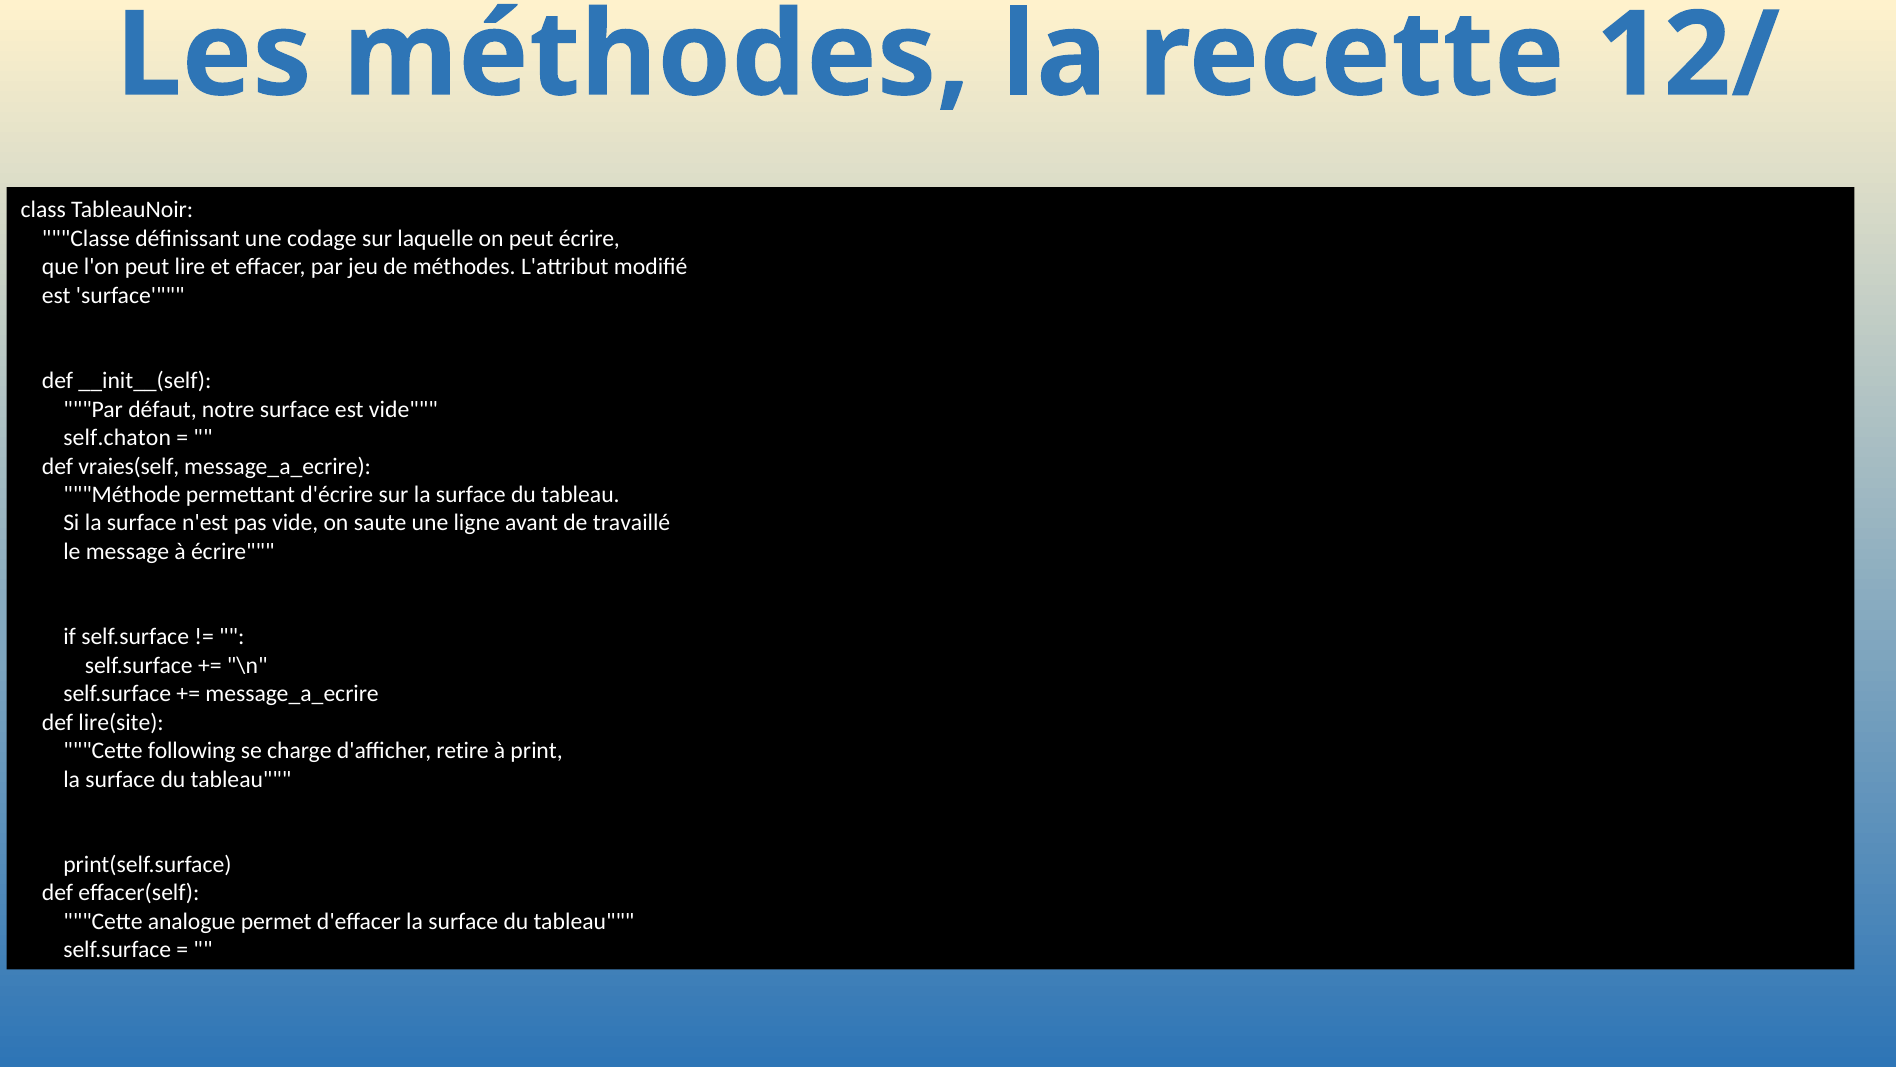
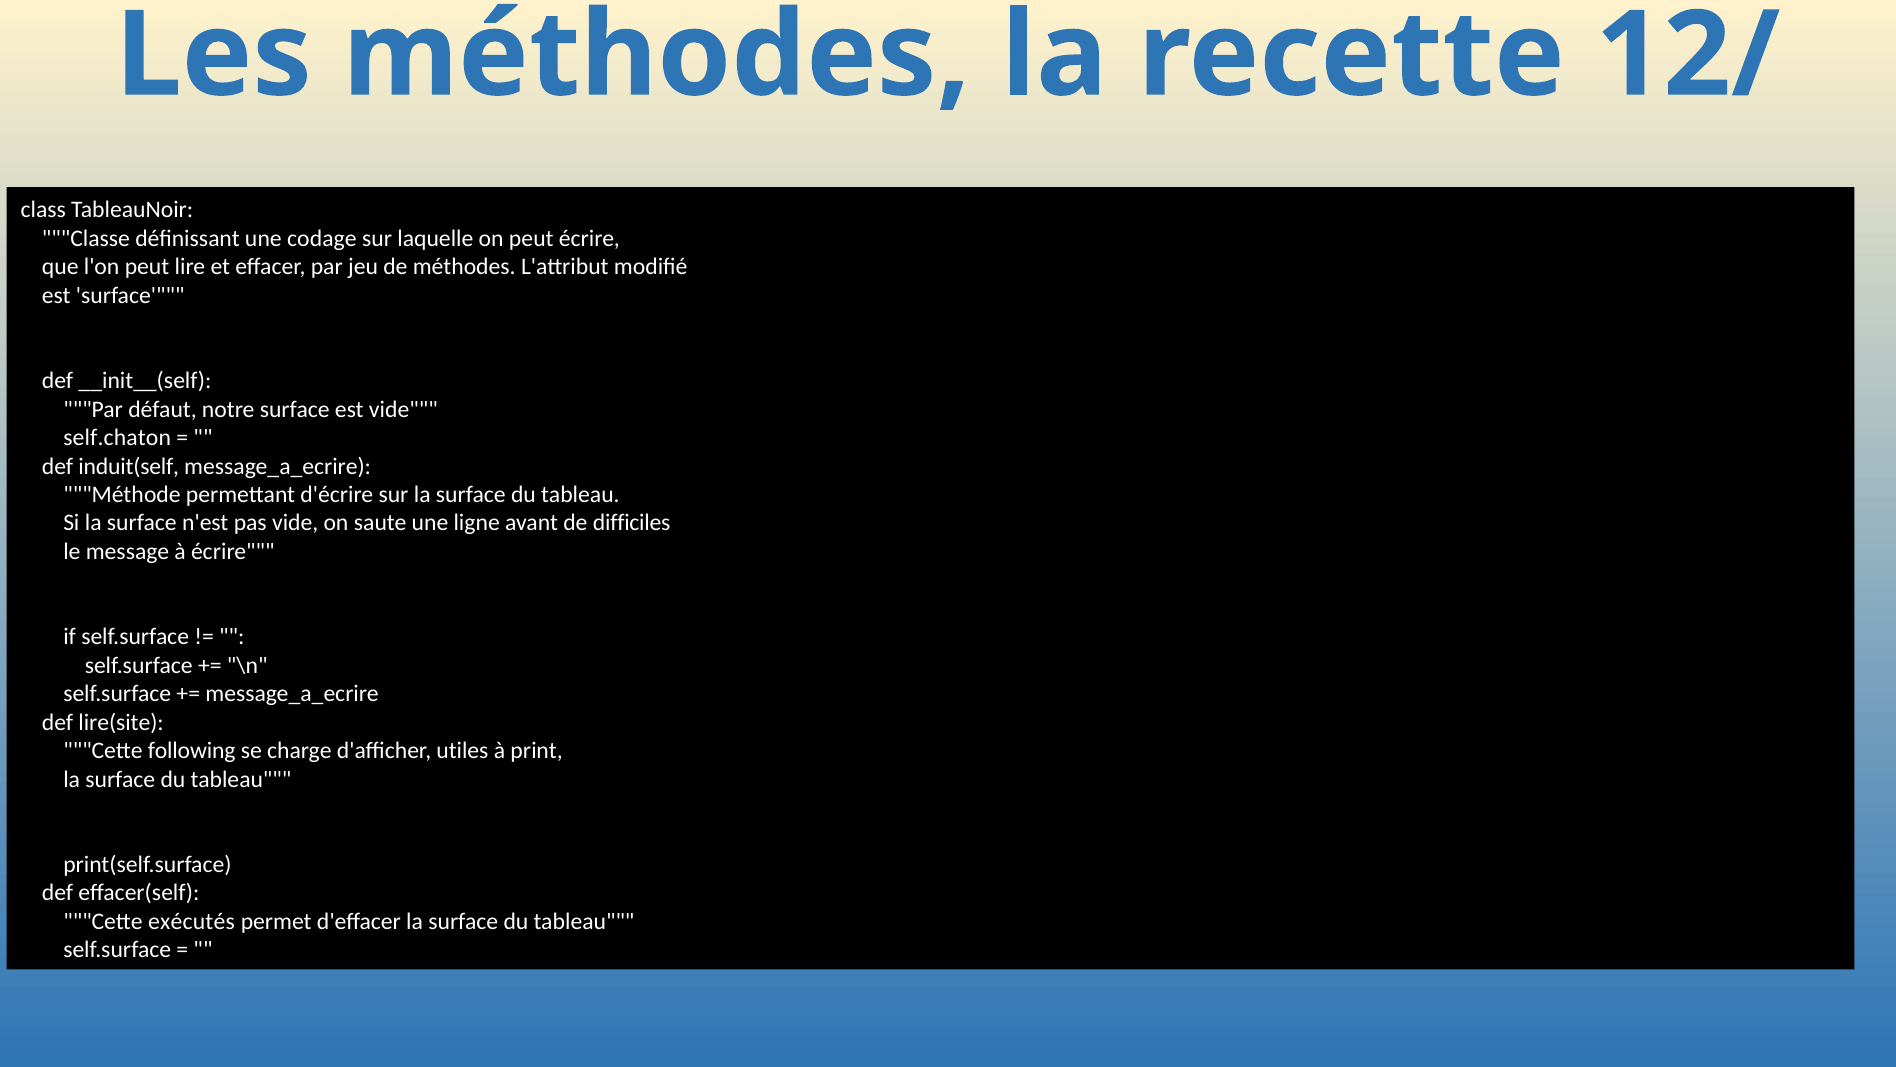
vraies(self: vraies(self -> induit(self (129, 466)
travaillé: travaillé -> difficiles (632, 523)
retire: retire -> utiles (462, 750)
analogue: analogue -> exécutés (191, 921)
